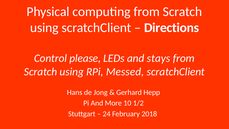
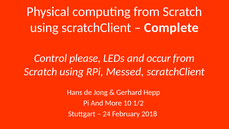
Directions: Directions -> Complete (171, 28)
stays: stays -> occur (159, 58)
